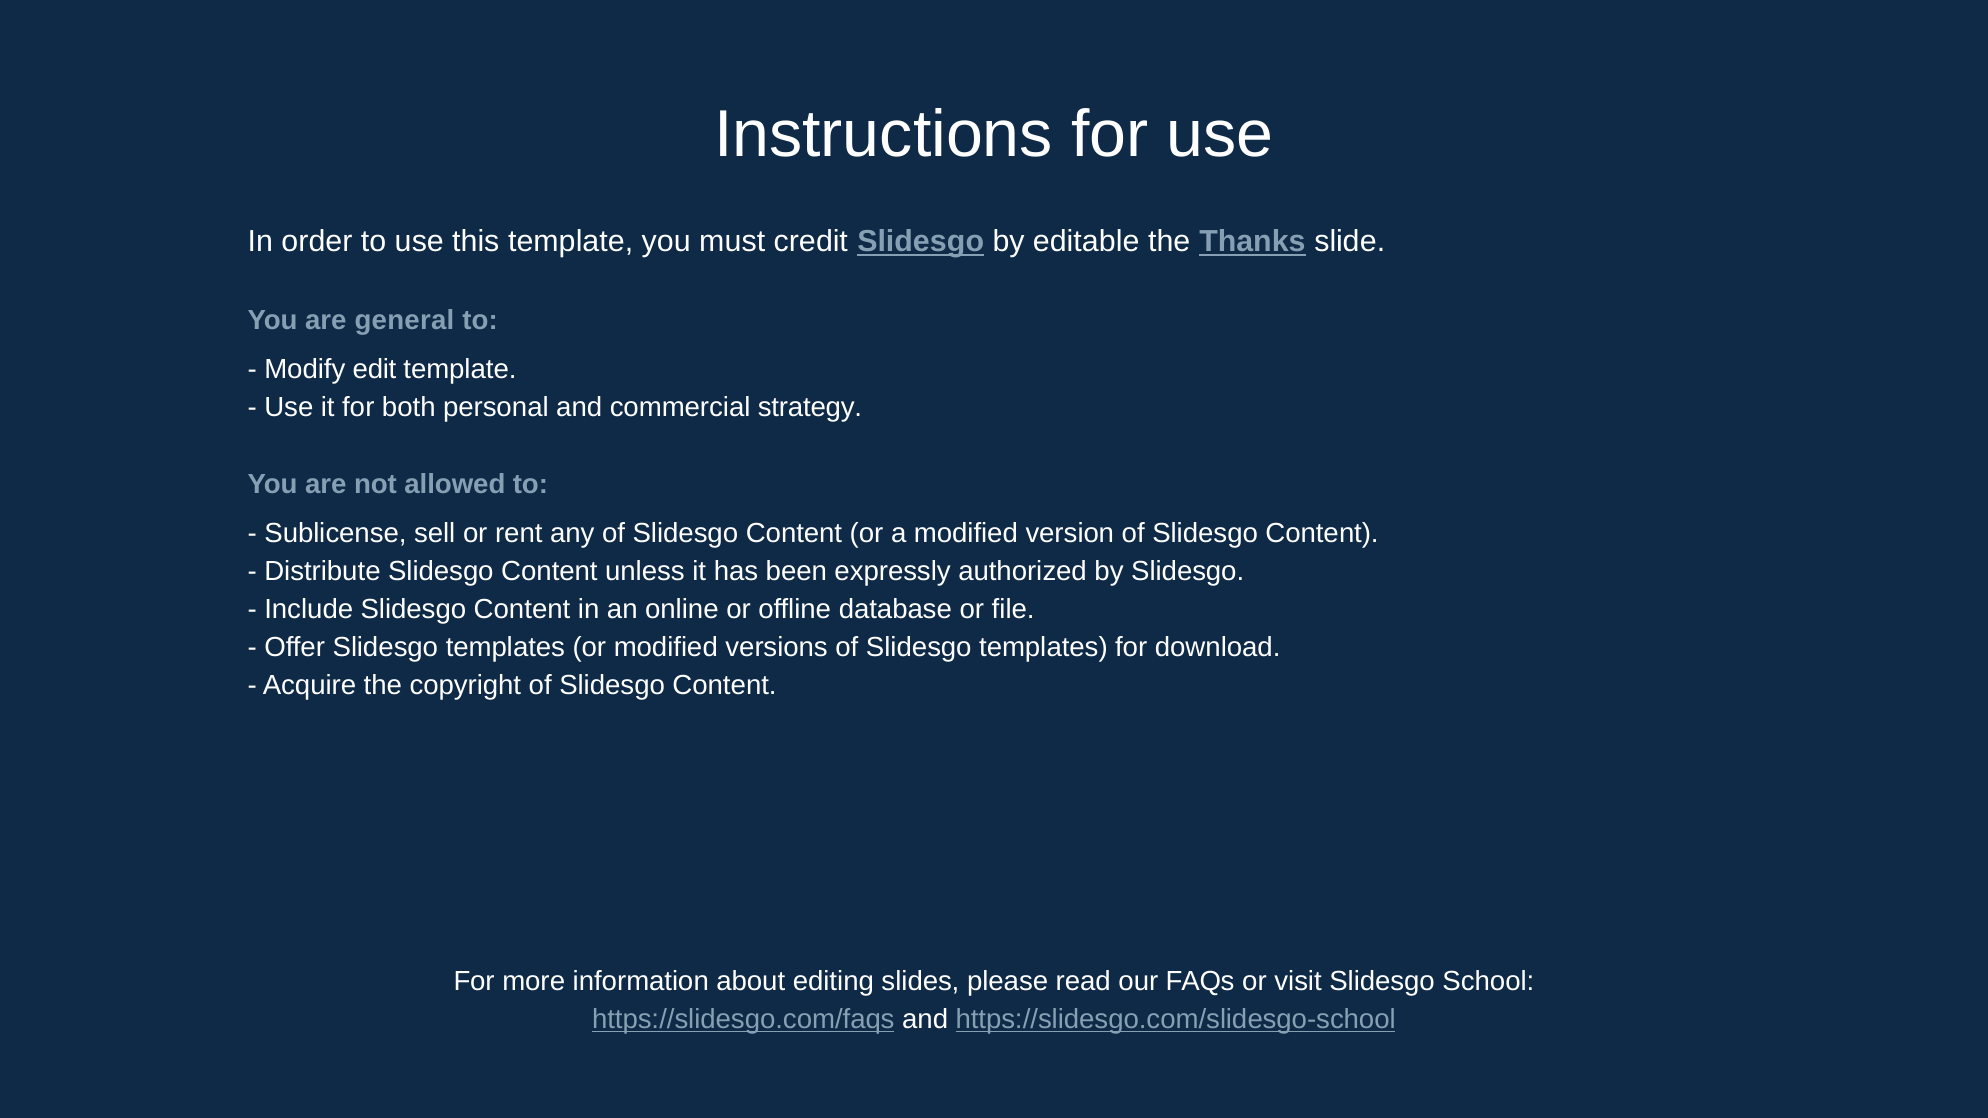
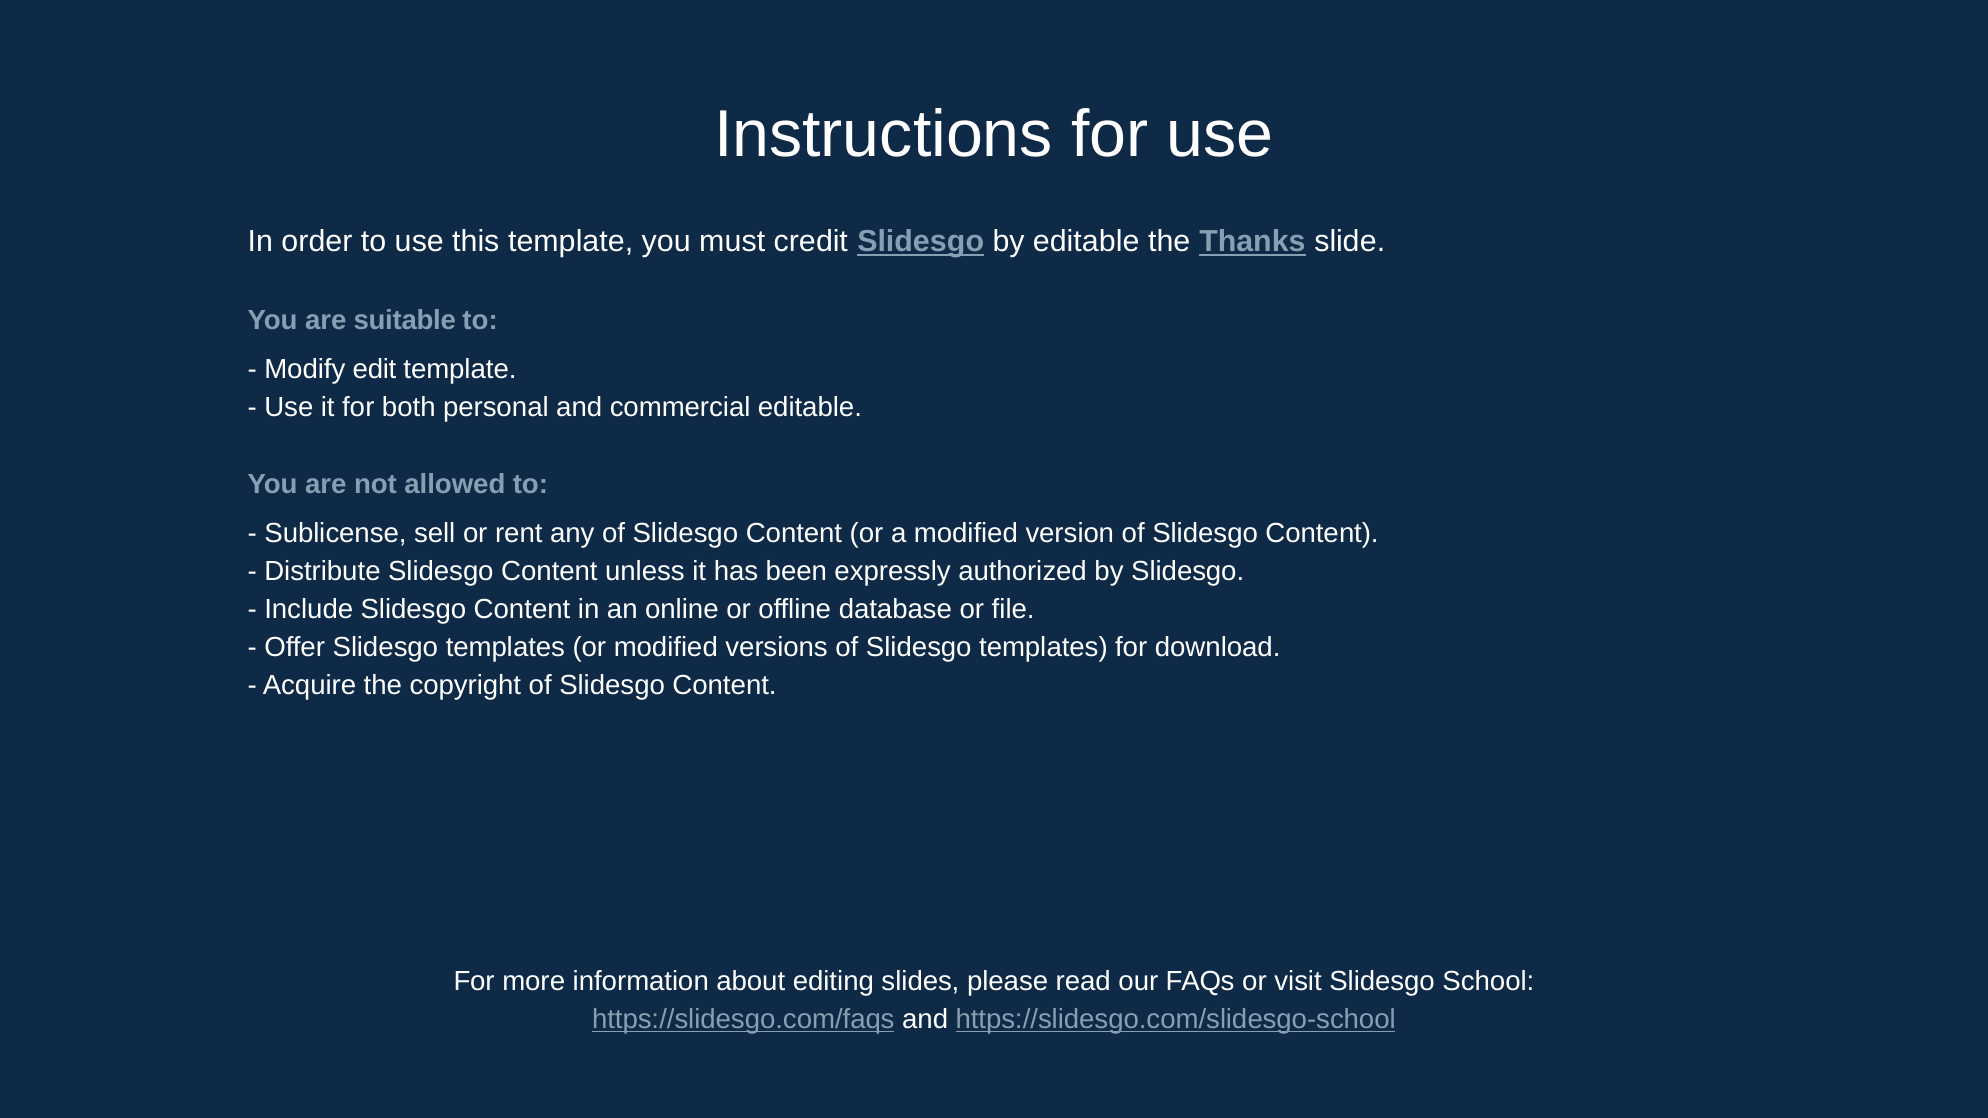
general: general -> suitable (405, 320)
commercial strategy: strategy -> editable (810, 407)
